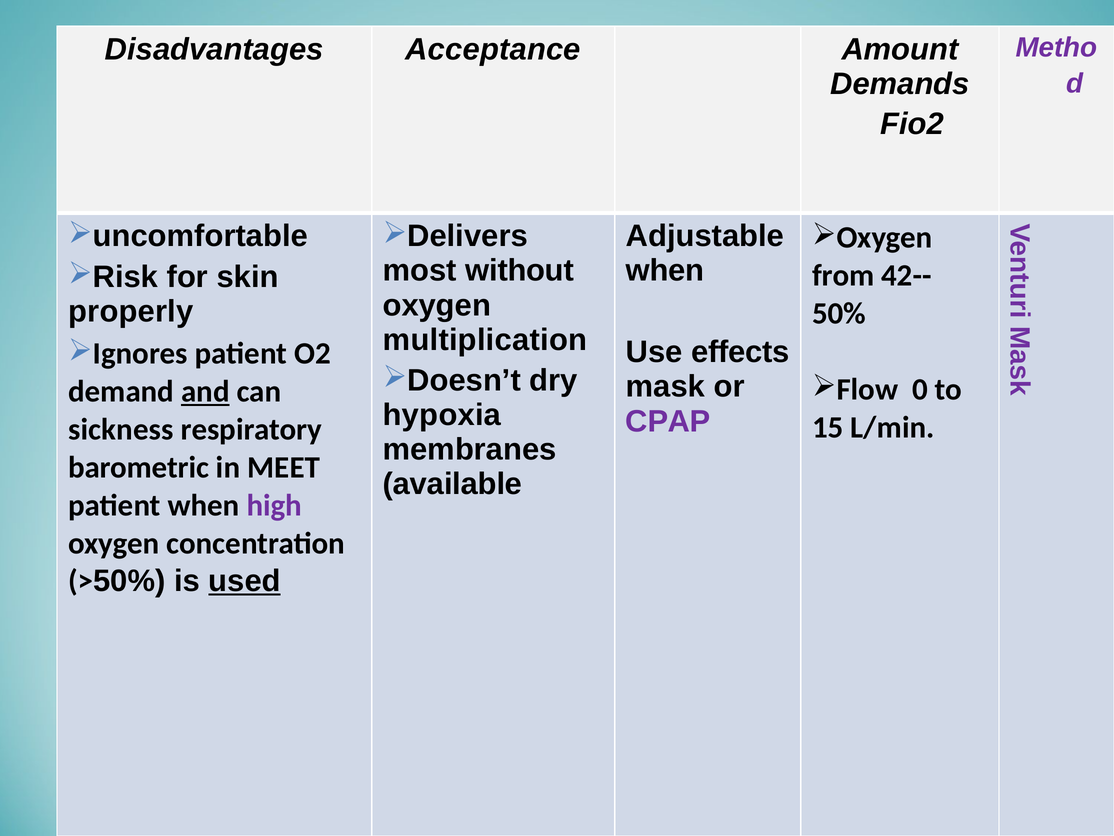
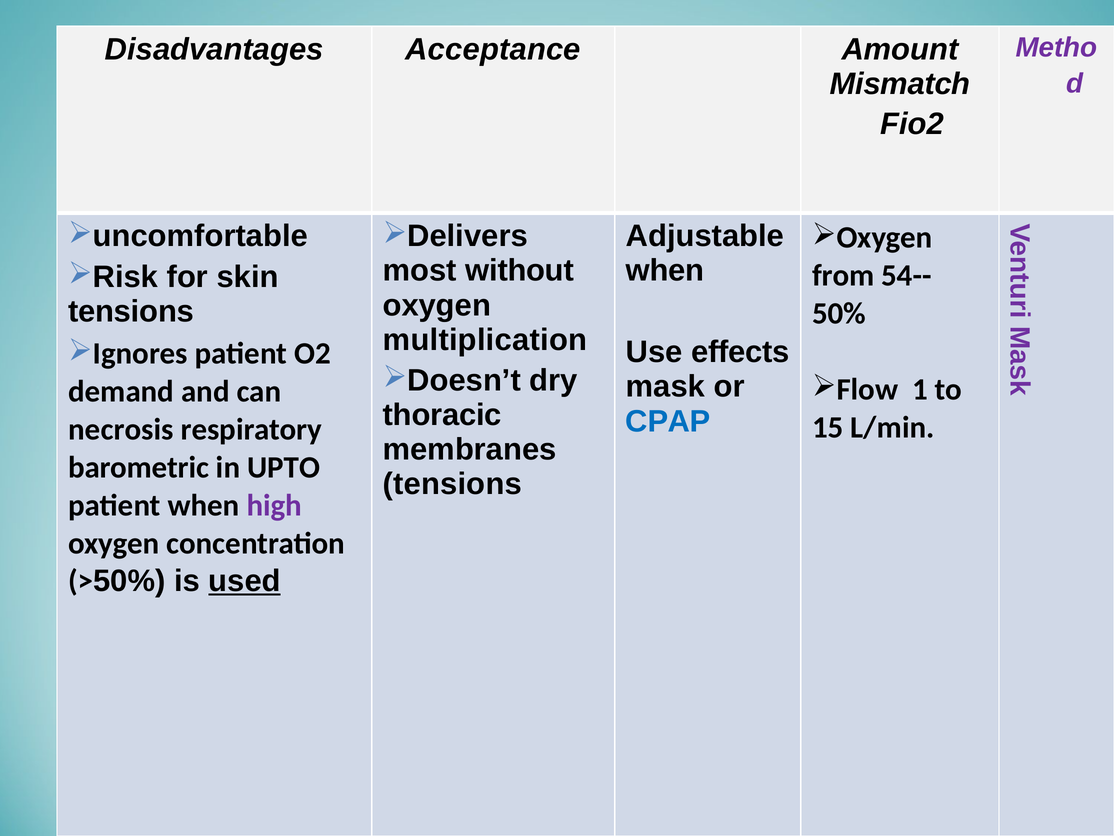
Demands: Demands -> Mismatch (900, 84)
42--: 42-- -> 54-- (906, 275)
properly: properly -> tensions (131, 311)
0: 0 -> 1 (920, 389)
and underline: present -> none (205, 391)
hypoxia: hypoxia -> thoracic (442, 415)
CPAP colour: purple -> blue (668, 421)
sickness: sickness -> necrosis (121, 429)
MEET: MEET -> UPTO (284, 467)
available: available -> tensions (452, 484)
